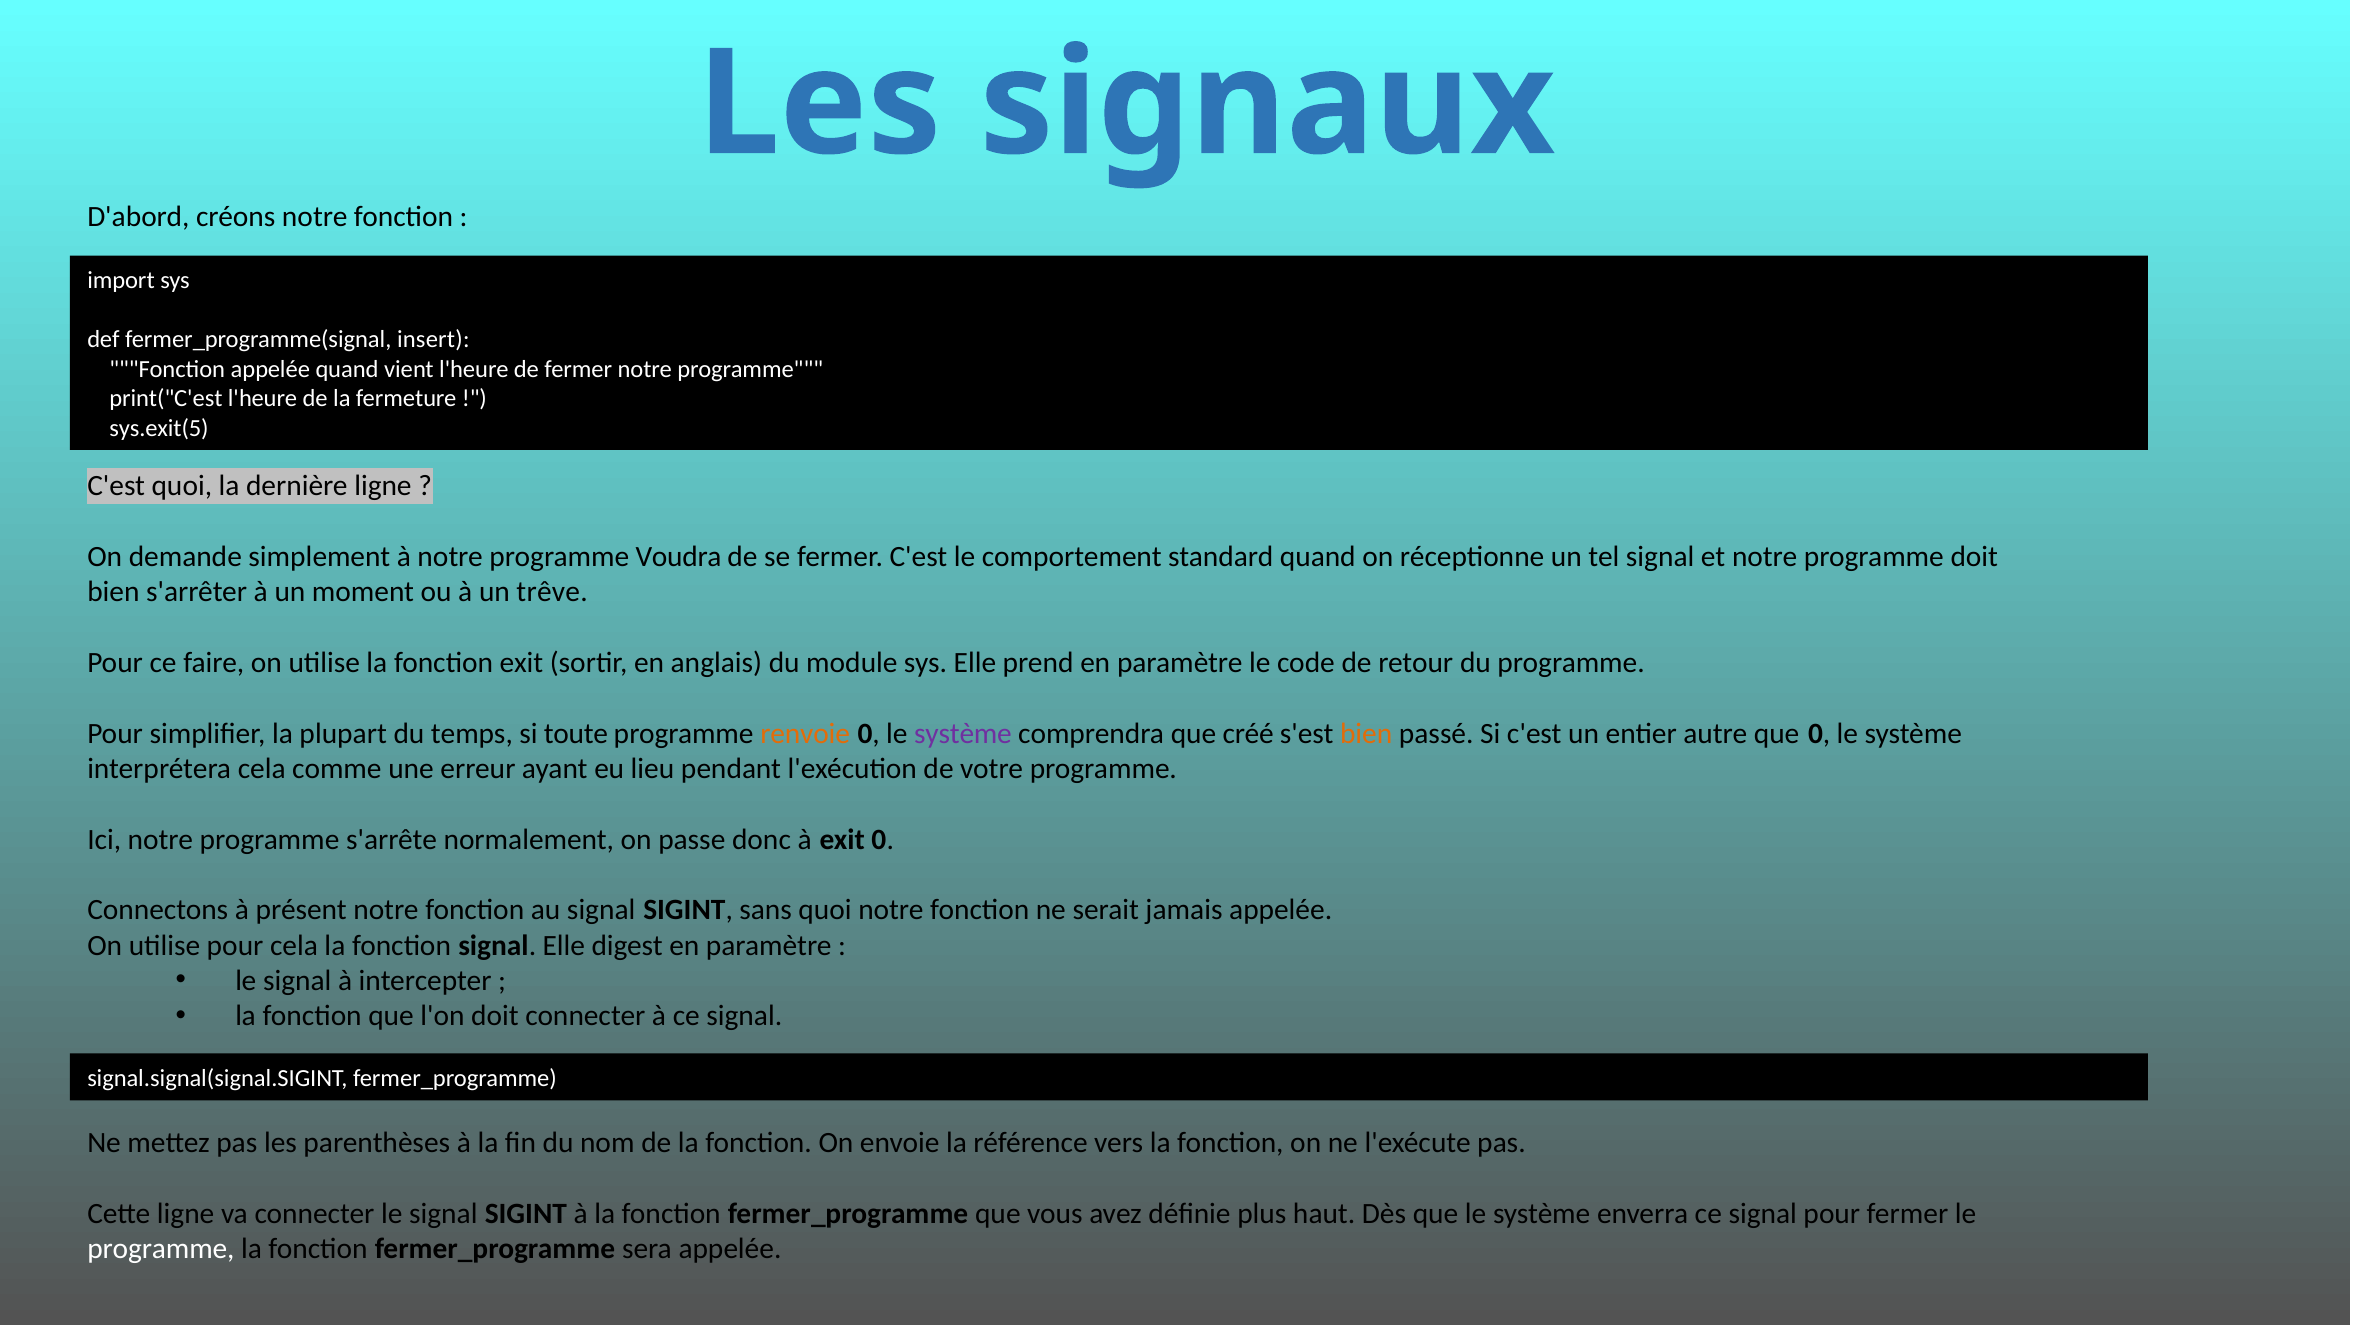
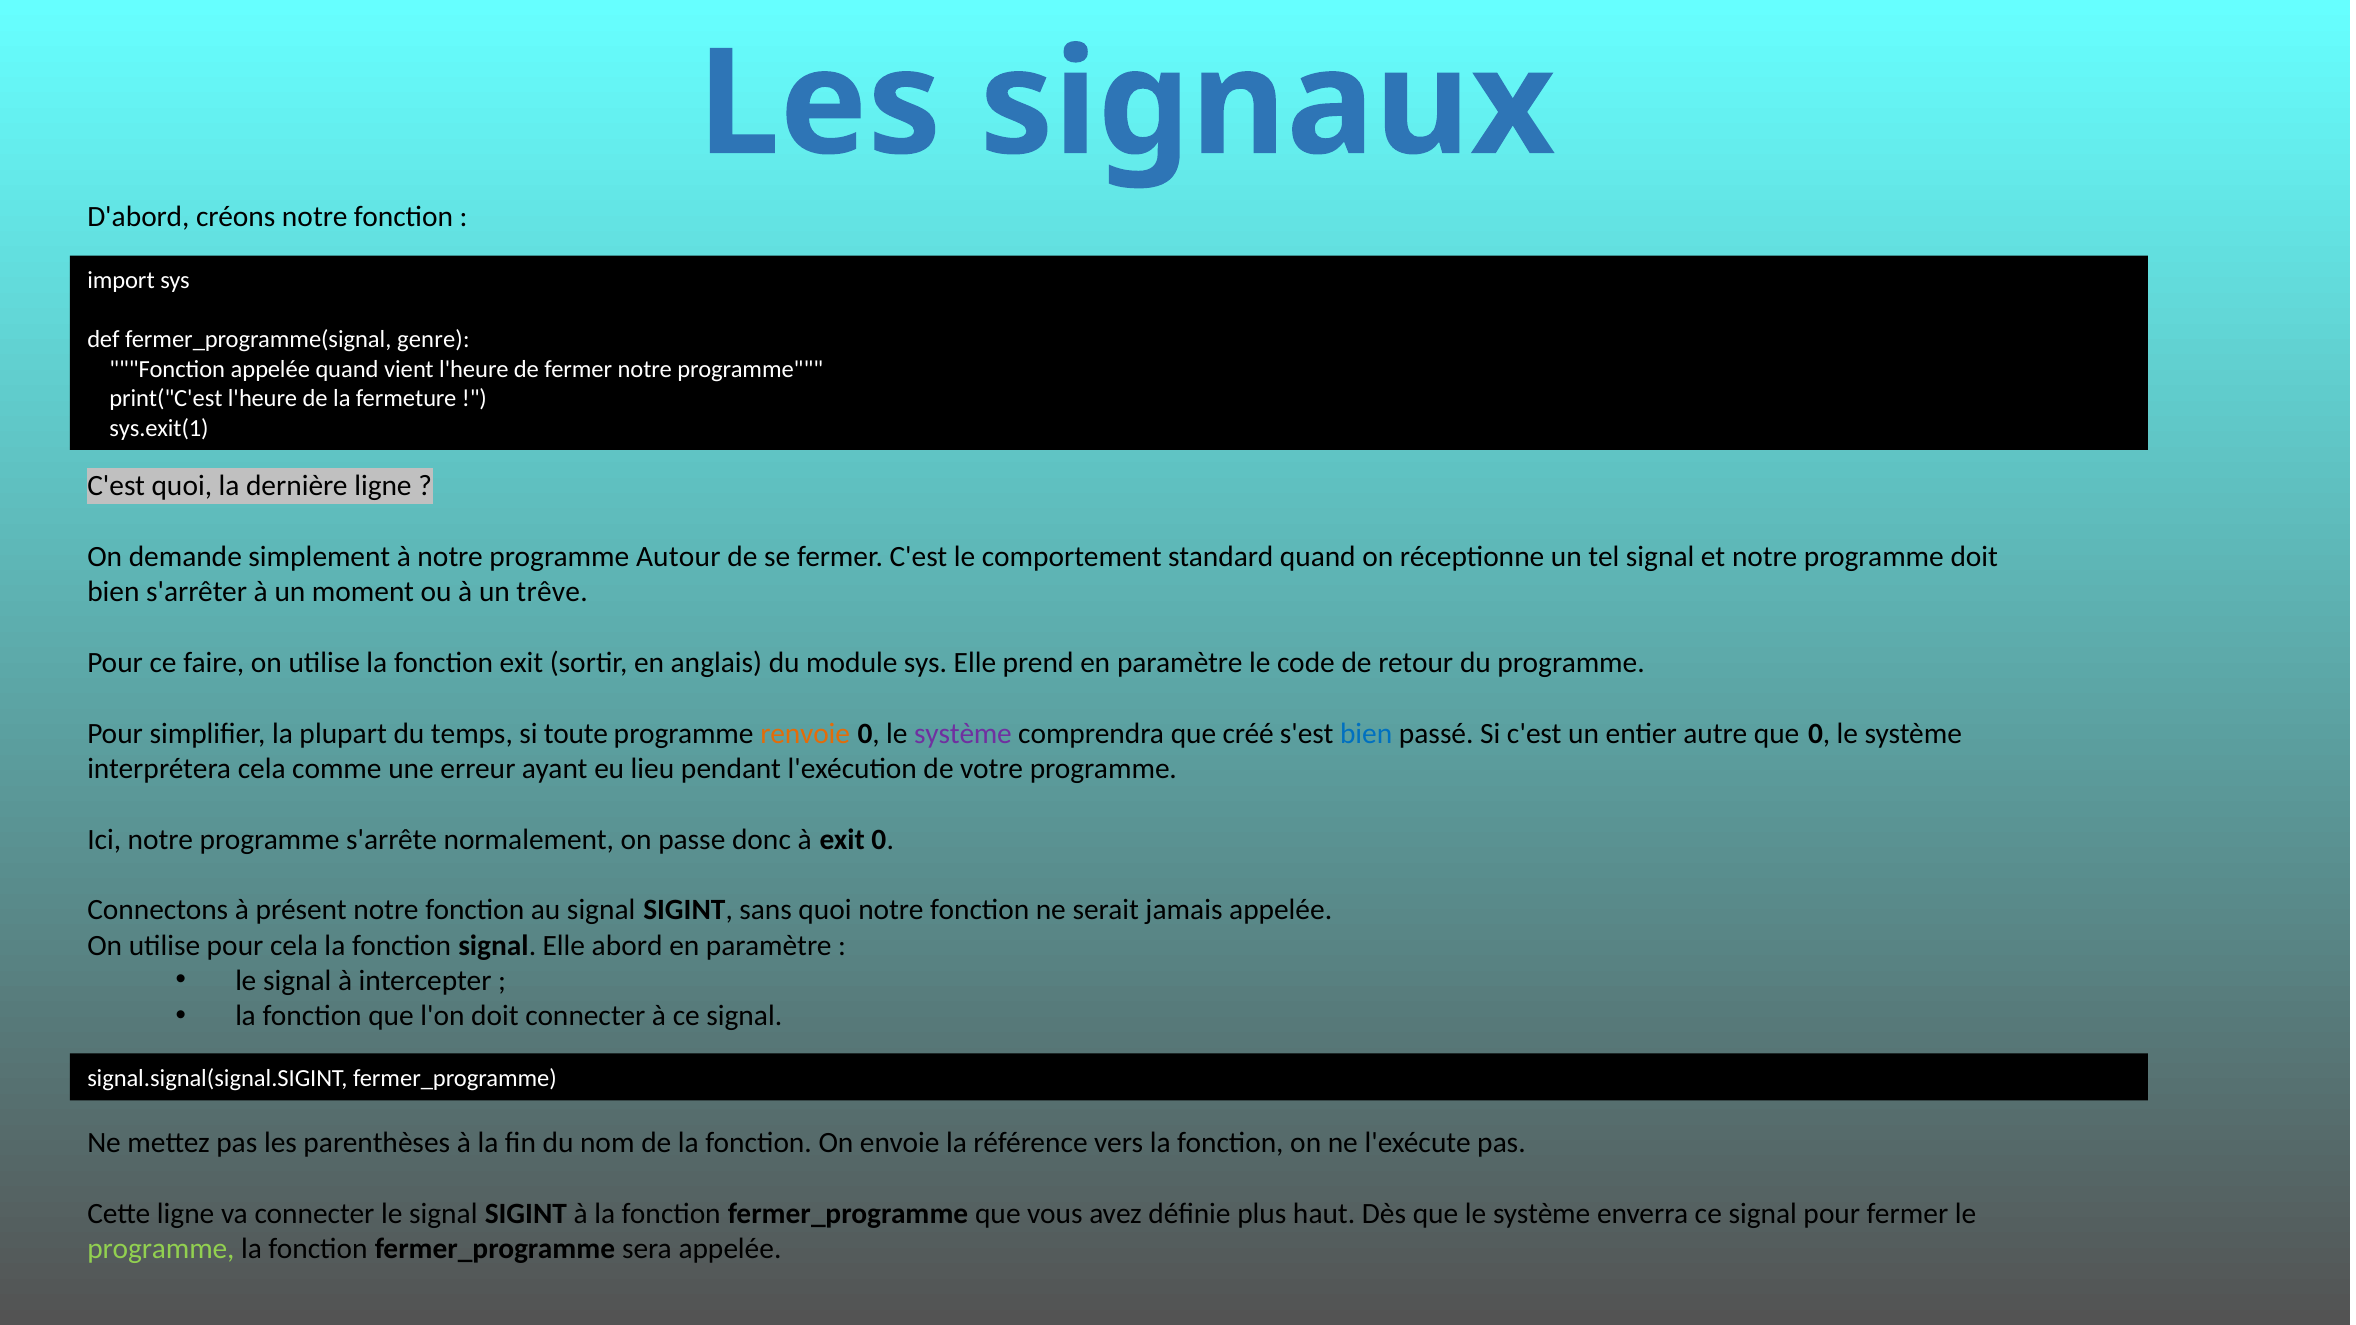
insert: insert -> genre (433, 340)
sys.exit(5: sys.exit(5 -> sys.exit(1 (159, 428)
Voudra: Voudra -> Autour (678, 557)
bien colour: orange -> blue (1366, 734)
digest: digest -> abord (627, 946)
programme colour: white -> light green (161, 1249)
